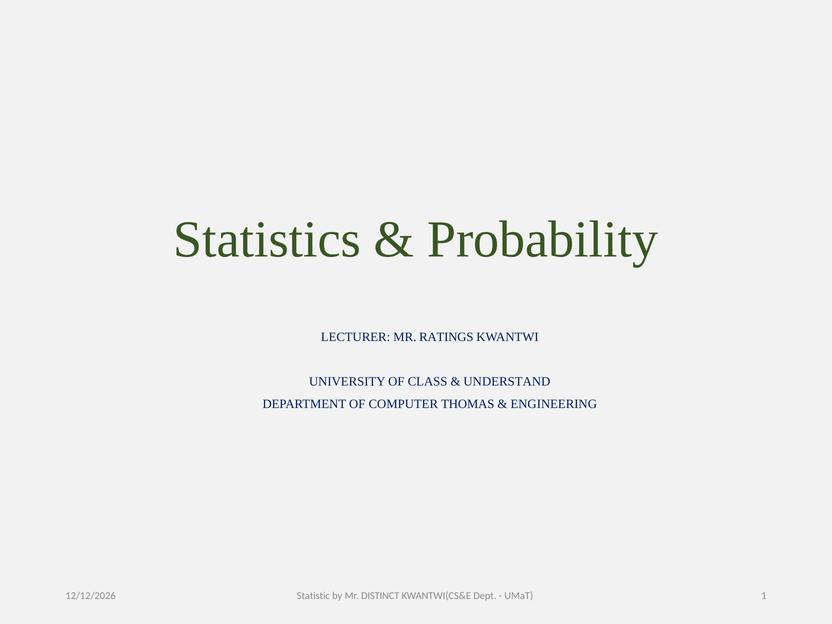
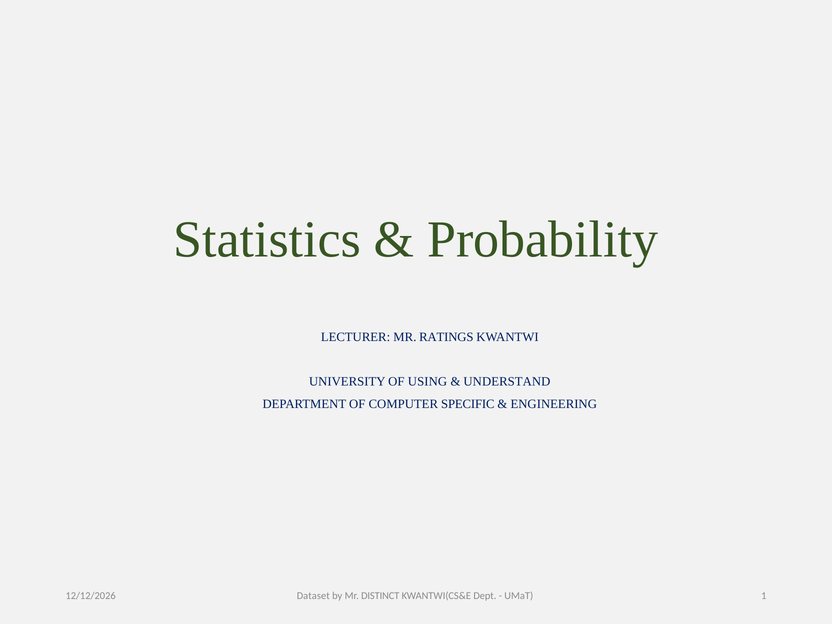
CLASS: CLASS -> USING (428, 382)
THOMAS: THOMAS -> SPECIFIC (468, 404)
Statistic: Statistic -> Dataset (313, 596)
